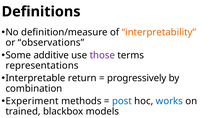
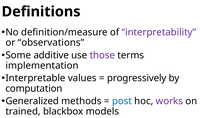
interpretability colour: orange -> purple (159, 32)
representations: representations -> implementation (42, 66)
return: return -> values (82, 78)
combination: combination -> computation (34, 89)
Experiment: Experiment -> Generalized (32, 101)
works colour: blue -> purple (169, 101)
